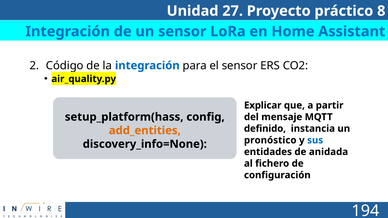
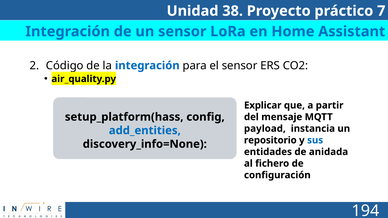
27: 27 -> 38 (233, 11)
8: 8 -> 7 (381, 11)
definido: definido -> payload (265, 129)
add_entities colour: orange -> blue (145, 131)
pronóstico: pronóstico -> repositorio (270, 140)
